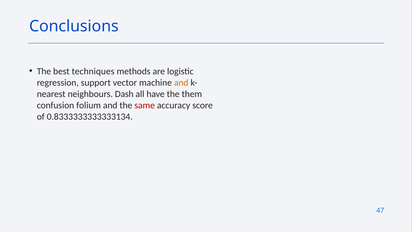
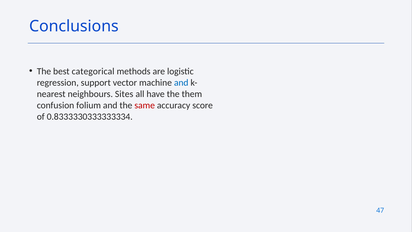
techniques: techniques -> categorical (93, 71)
and colour: orange -> blue (181, 83)
Dash: Dash -> Sites (124, 94)
0.8333333333333134: 0.8333333333333134 -> 0.8333330333333334 (90, 117)
